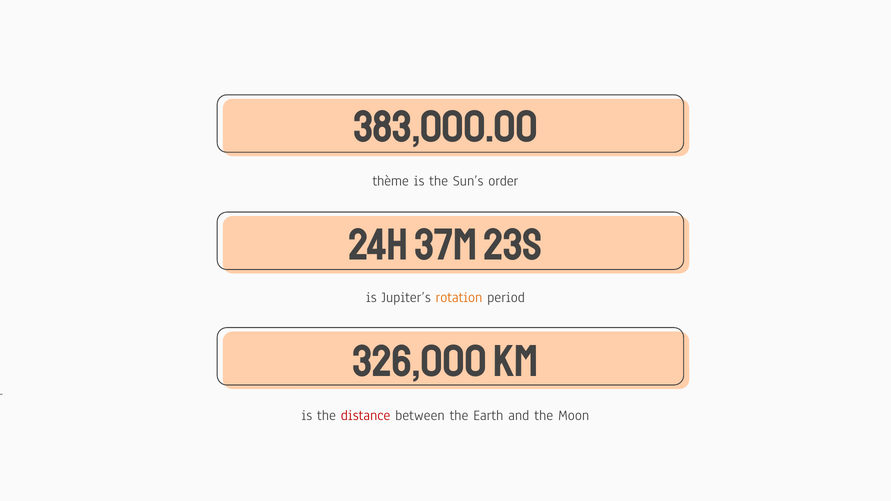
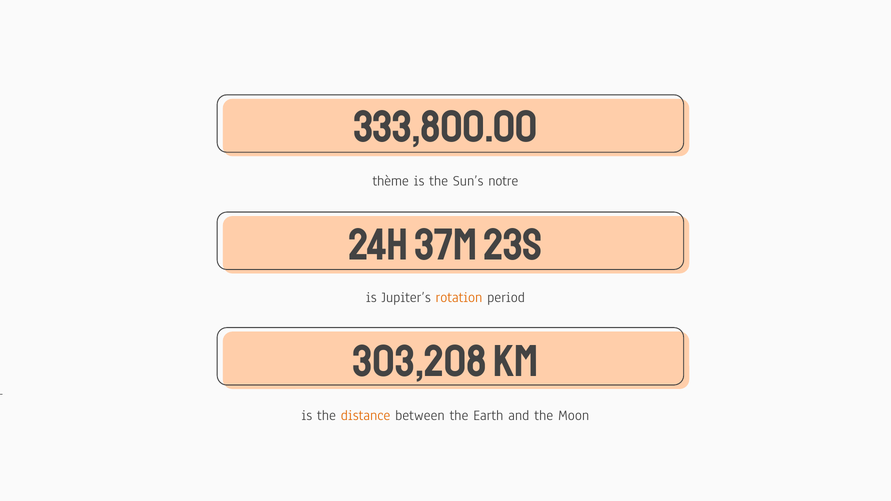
383,000.00: 383,000.00 -> 333,800.00 (446, 127)
order: order -> notre (503, 181)
326,000: 326,000 -> 303,208 (420, 362)
distance colour: red -> orange (366, 416)
